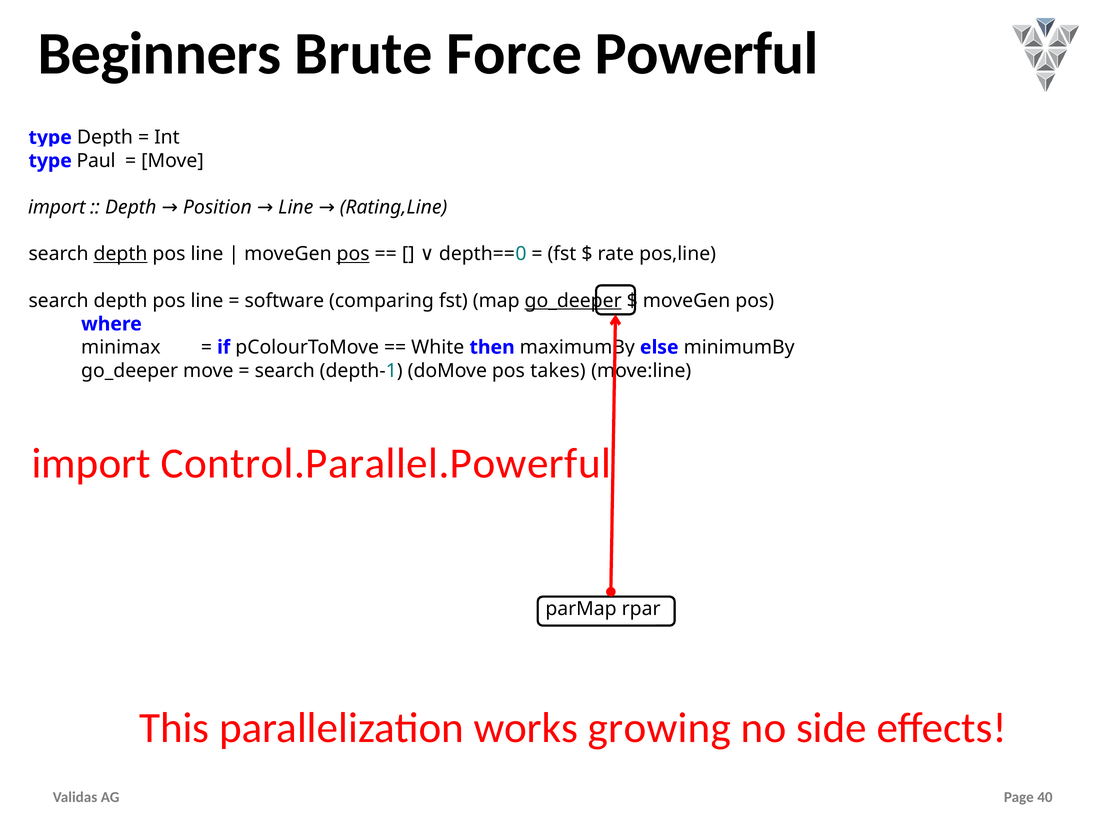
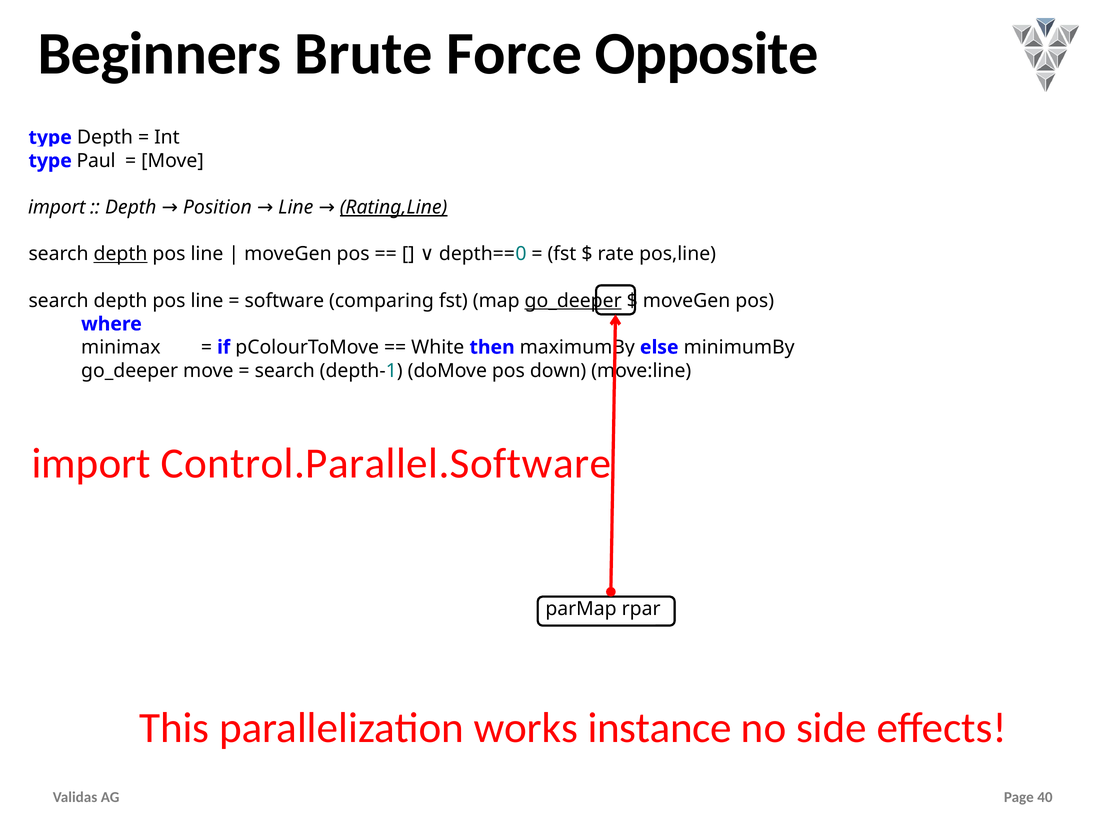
Powerful: Powerful -> Opposite (707, 54)
Rating,Line underline: none -> present (394, 207)
pos underline: present -> none (353, 254)
takes: takes -> down (558, 371)
Control.Parallel.Powerful: Control.Parallel.Powerful -> Control.Parallel.Software (386, 464)
growing: growing -> instance (660, 728)
